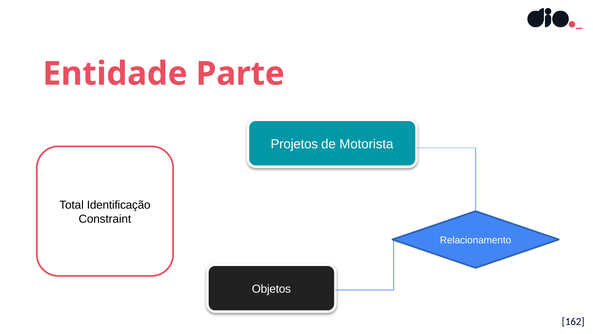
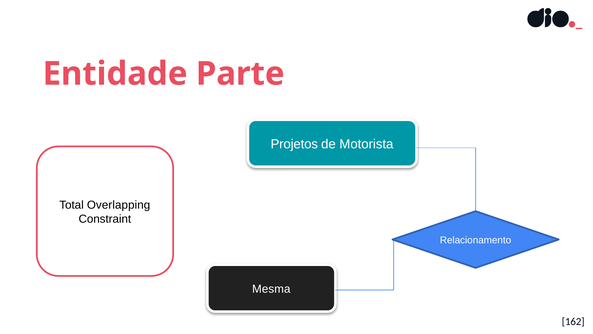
Identificação: Identificação -> Overlapping (119, 205)
Objetos: Objetos -> Mesma (271, 289)
